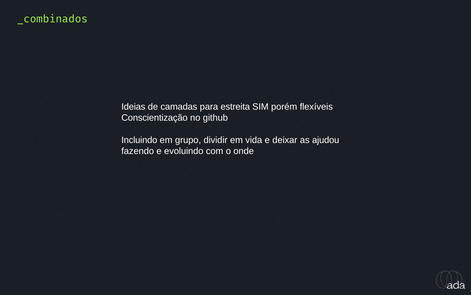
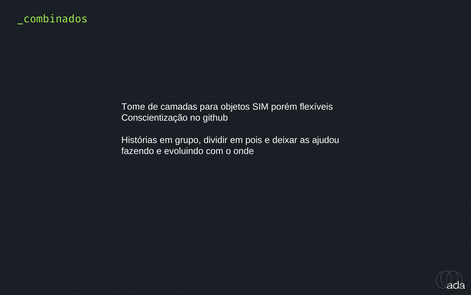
Ideias: Ideias -> Tome (133, 107)
estreita: estreita -> objetos (235, 107)
Incluindo: Incluindo -> Histórias (139, 140)
vida: vida -> pois (254, 140)
